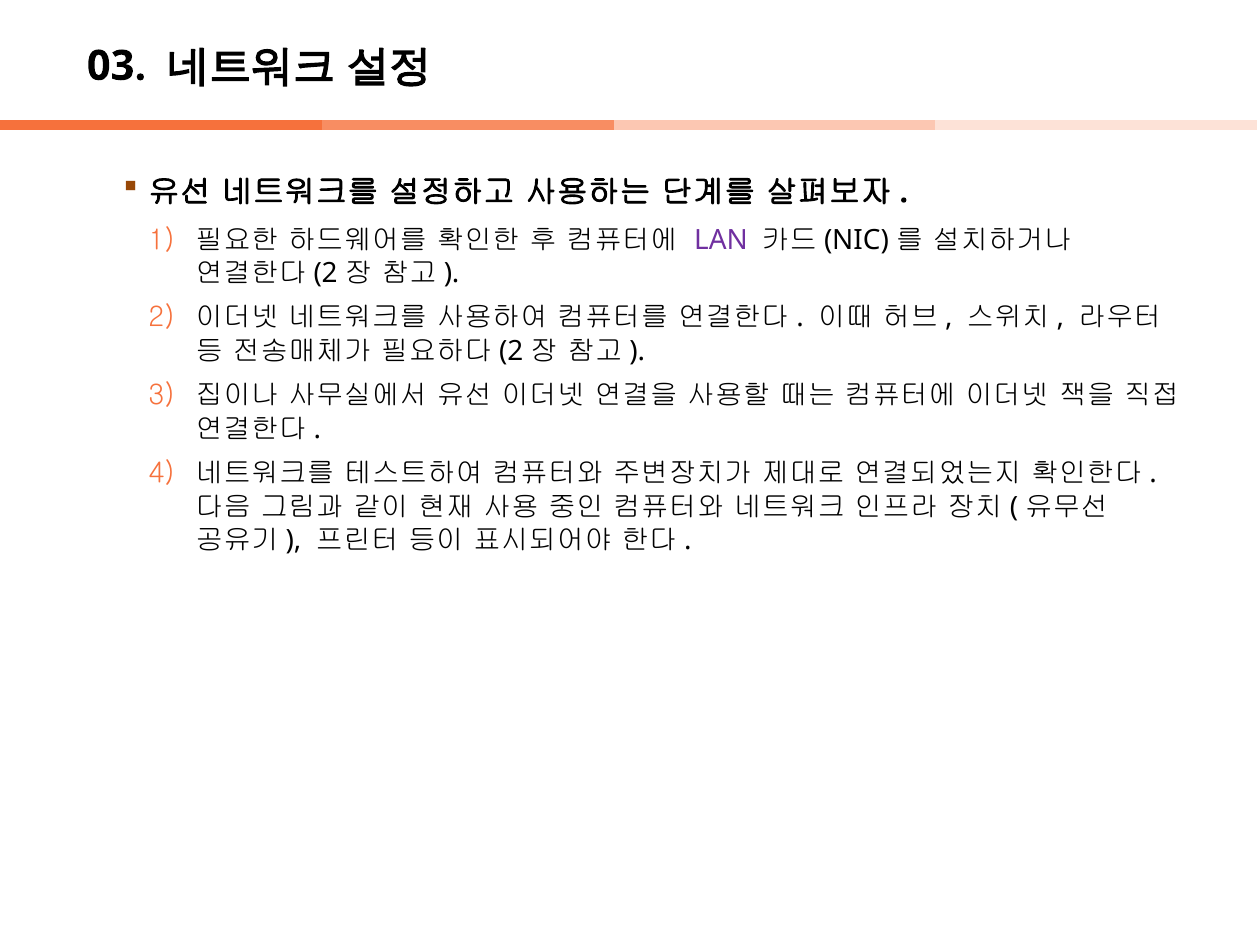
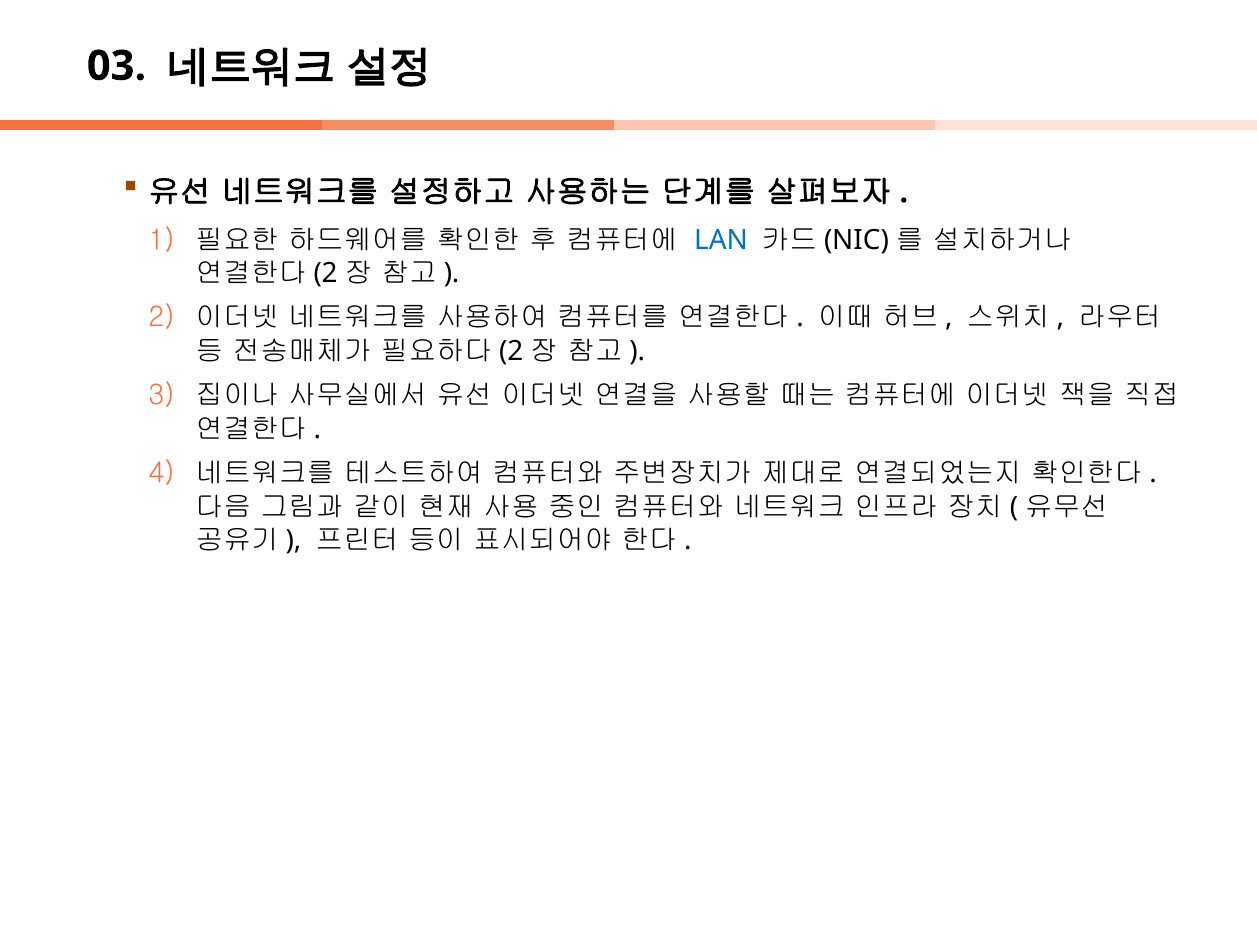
LAN colour: purple -> blue (721, 240)
